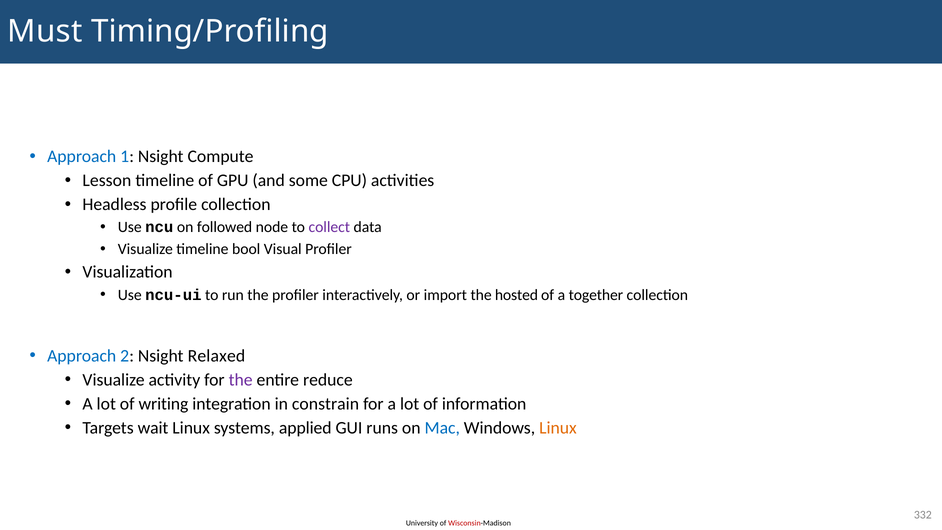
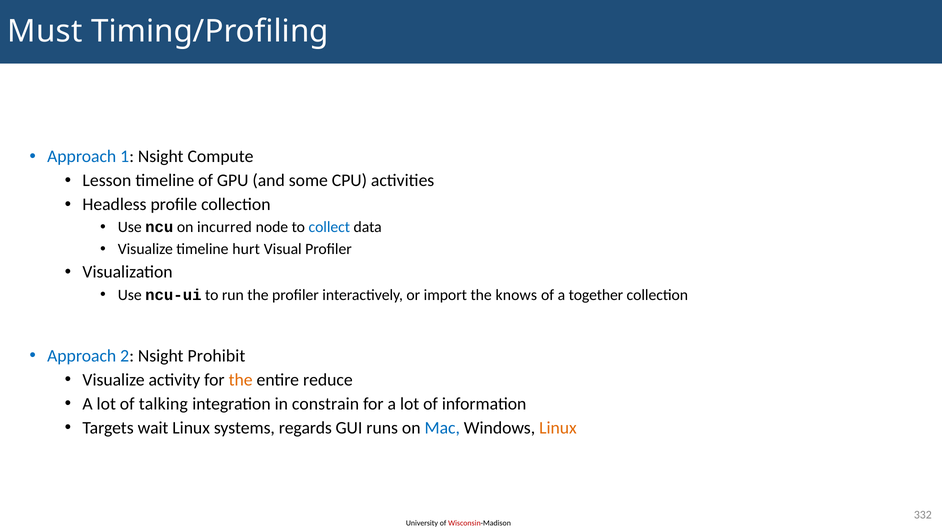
followed: followed -> incurred (224, 227)
collect colour: purple -> blue (329, 227)
bool: bool -> hurt (246, 249)
hosted: hosted -> knows (516, 295)
Relaxed: Relaxed -> Prohibit (216, 356)
the colour: purple -> orange (241, 380)
writing: writing -> talking (163, 404)
applied: applied -> regards (305, 428)
